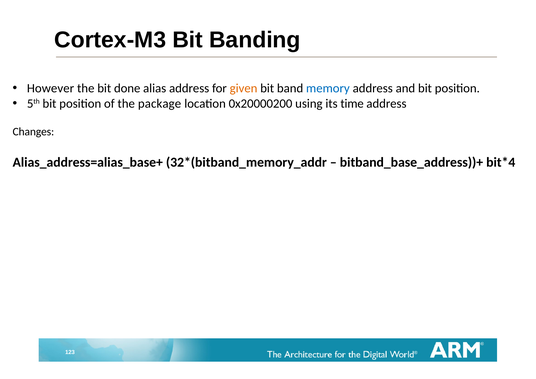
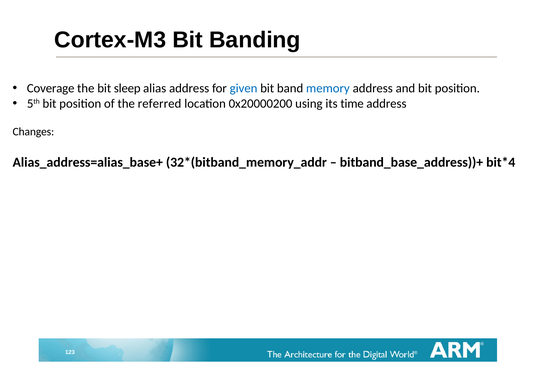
However: However -> Coverage (51, 88)
done: done -> sleep (127, 88)
given colour: orange -> blue (244, 88)
package: package -> referred (160, 104)
